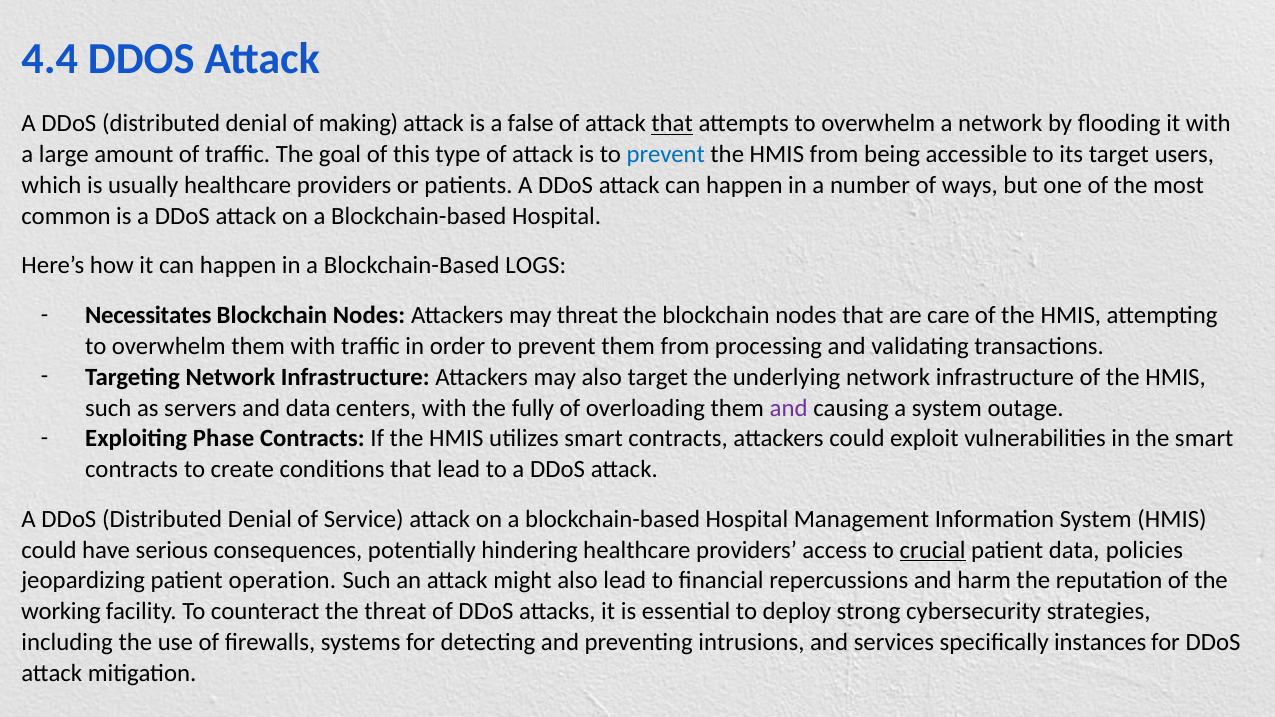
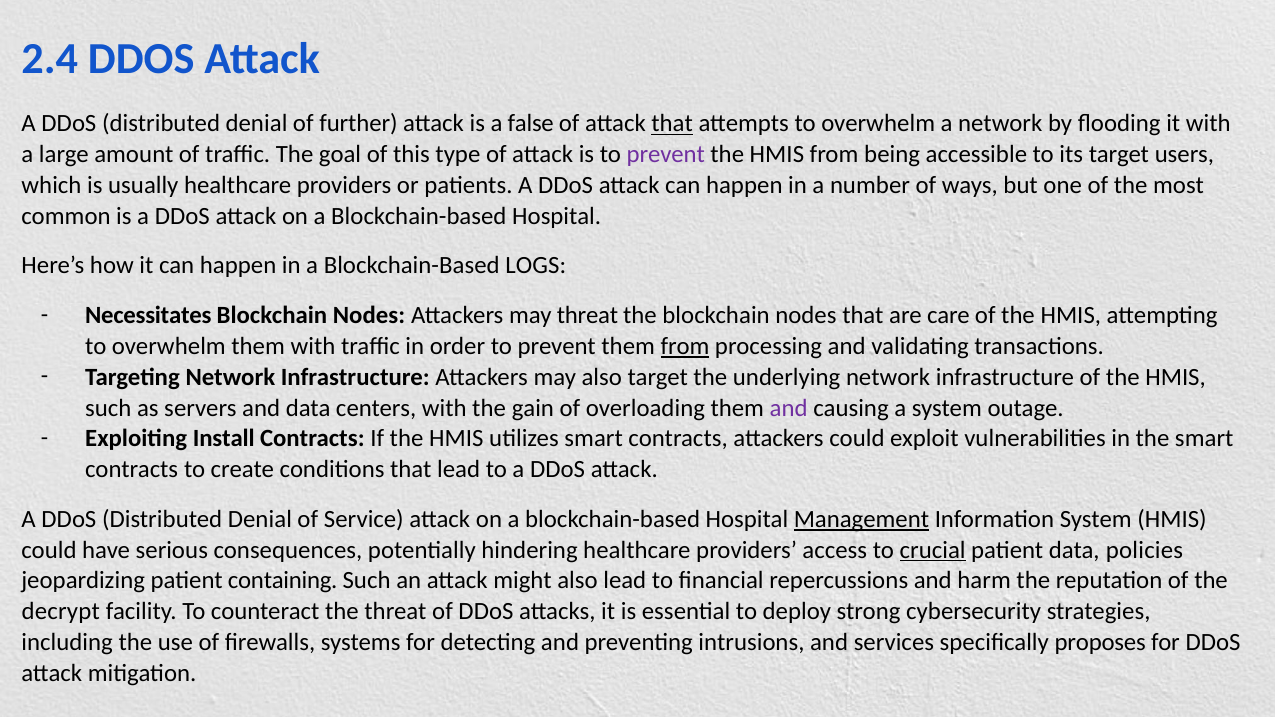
4.4: 4.4 -> 2.4 (50, 59)
making: making -> further (358, 124)
prevent colour: blue -> purple (666, 155)
from underline: none -> present (685, 347)
fully: fully -> gain (533, 408)
Phase: Phase -> Install (224, 439)
Management underline: none -> present (861, 519)
operation: operation -> containing (283, 581)
working: working -> decrypt (61, 612)
instances: instances -> proposes (1100, 643)
